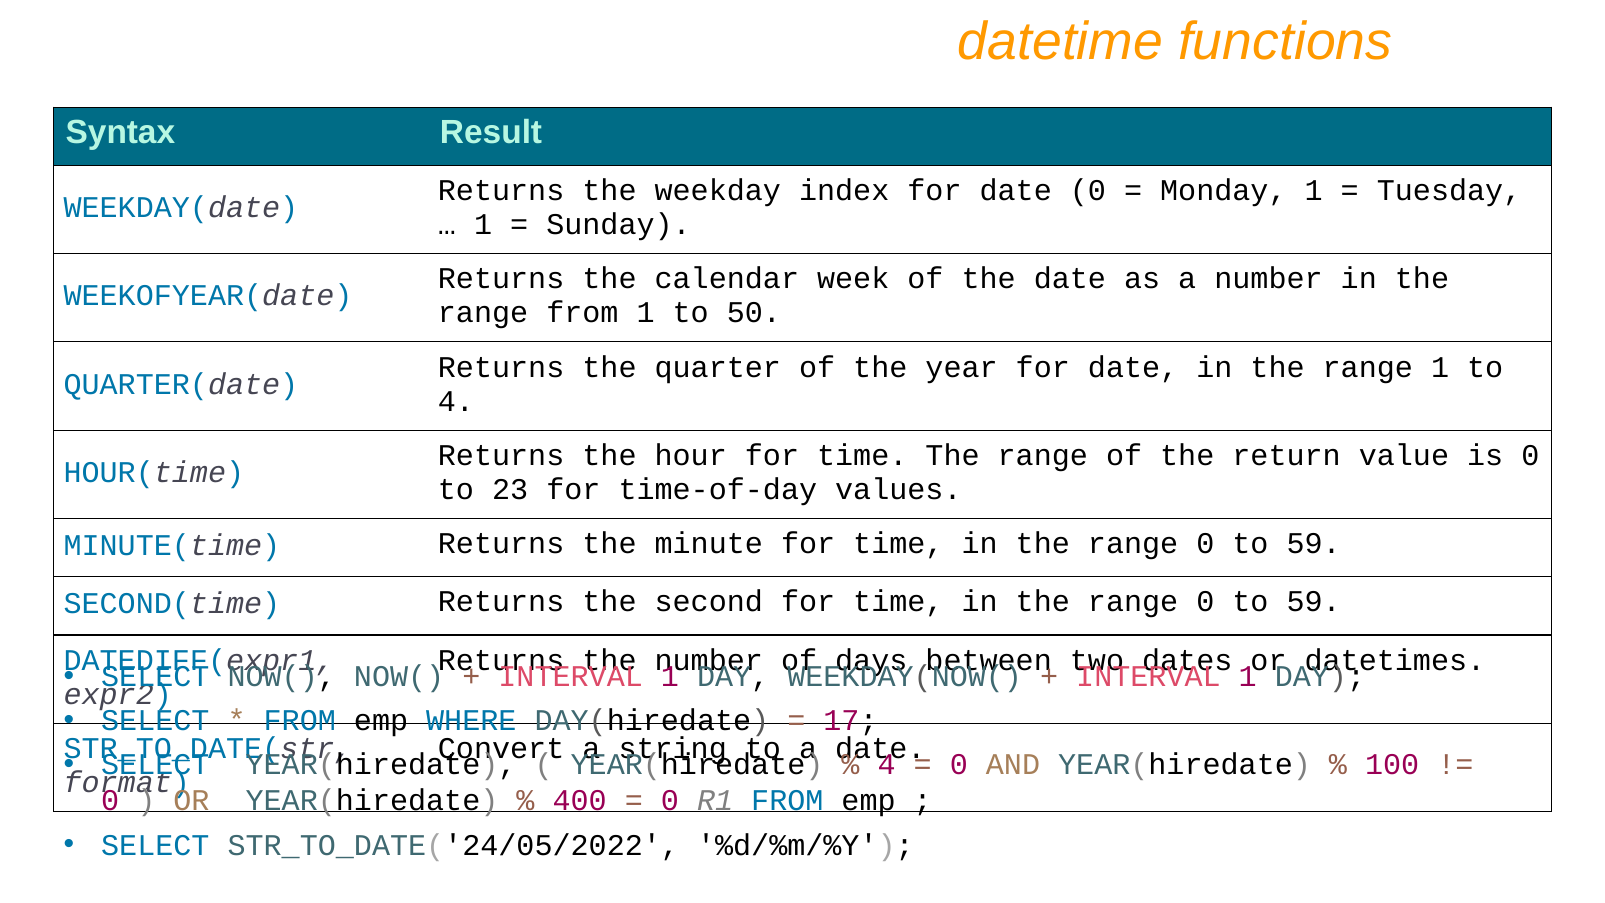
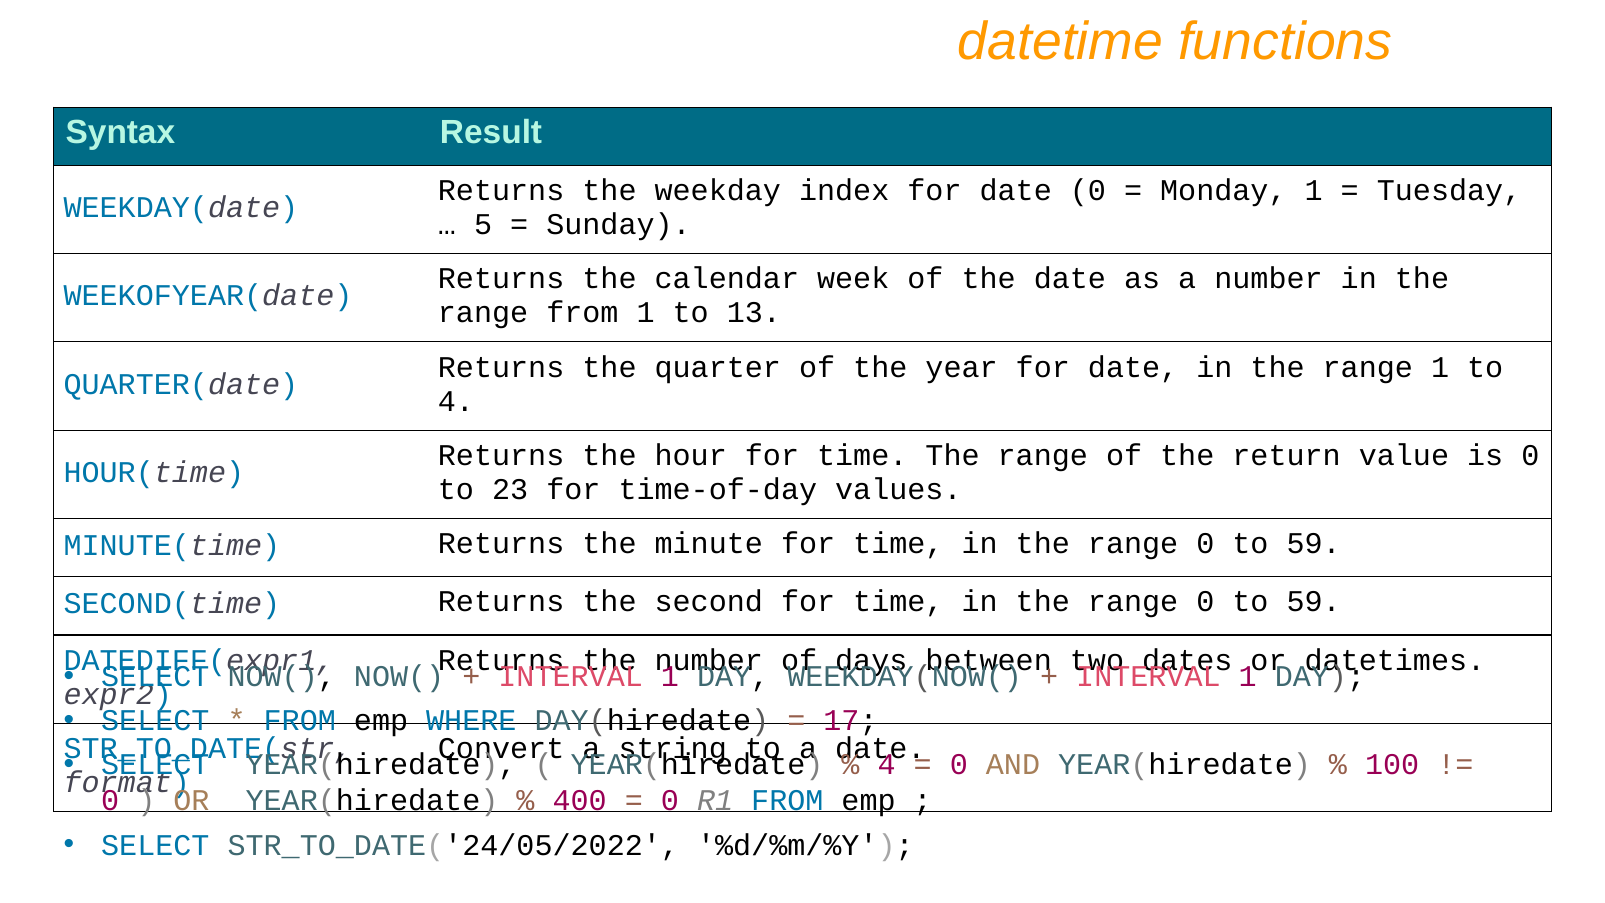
1: 1 -> 5 (483, 225)
50: 50 -> 13 (754, 313)
